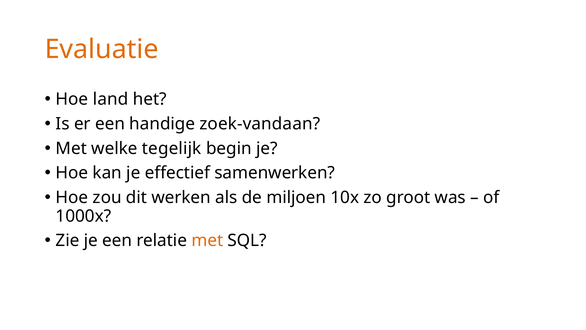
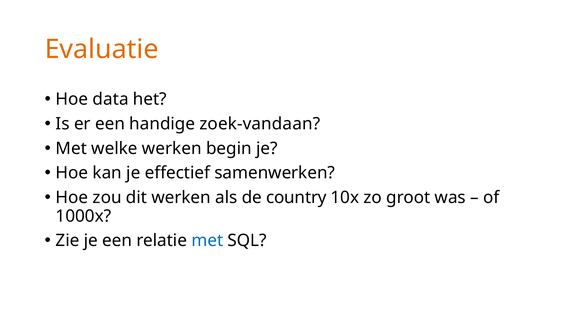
land: land -> data (111, 99)
welke tegelijk: tegelijk -> werken (172, 148)
miljoen: miljoen -> country (296, 197)
met colour: orange -> blue (207, 240)
